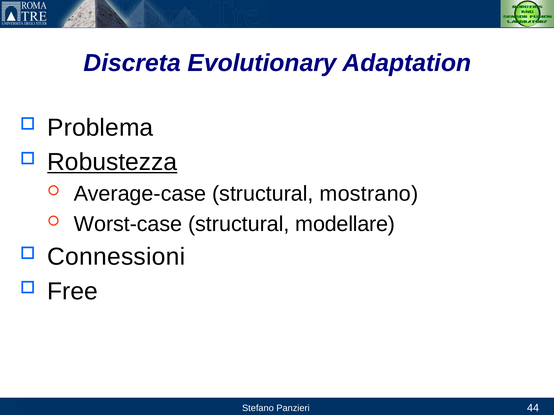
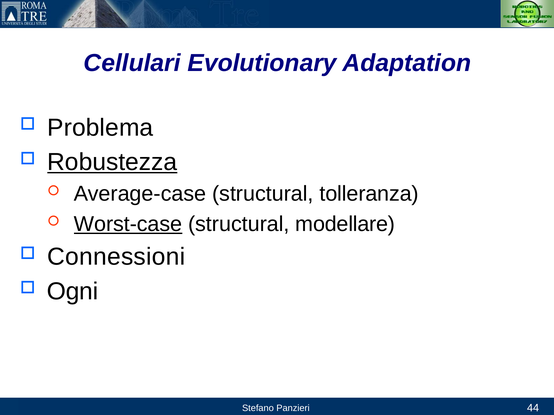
Discreta: Discreta -> Cellulari (132, 63)
mostrano: mostrano -> tolleranza (369, 194)
Worst-case underline: none -> present (128, 224)
Free: Free -> Ogni (73, 292)
